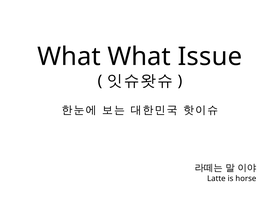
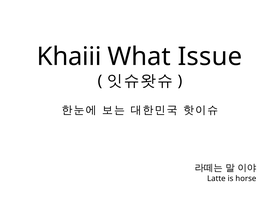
What: What -> Khaiii (69, 57)
